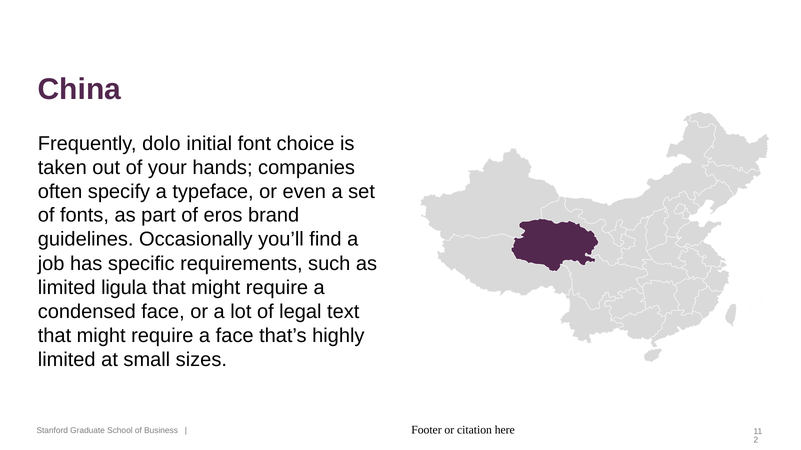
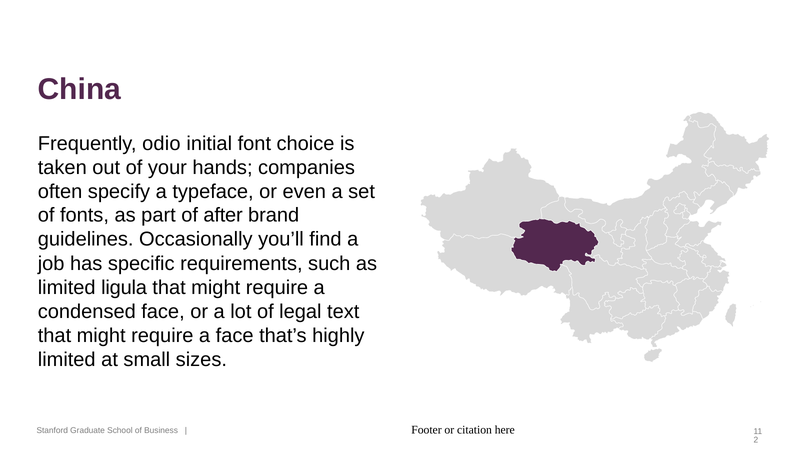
dolo: dolo -> odio (161, 144)
eros: eros -> after (223, 216)
